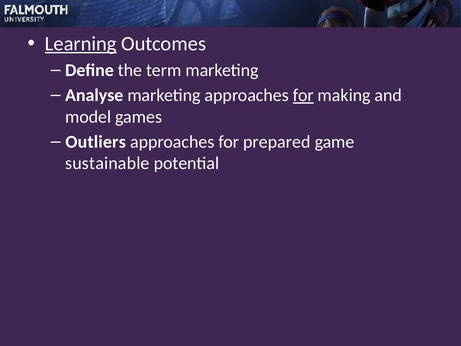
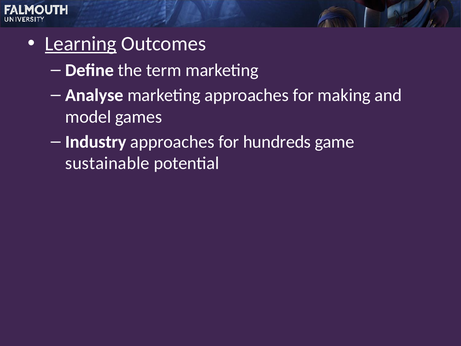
for underline: present -> none (303, 95)
Outliers: Outliers -> Industry (96, 142)
prepared: prepared -> hundreds (277, 142)
